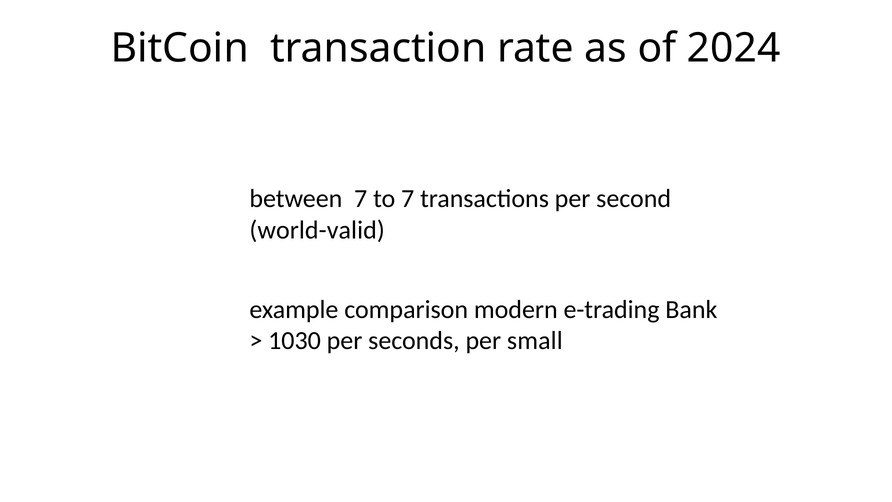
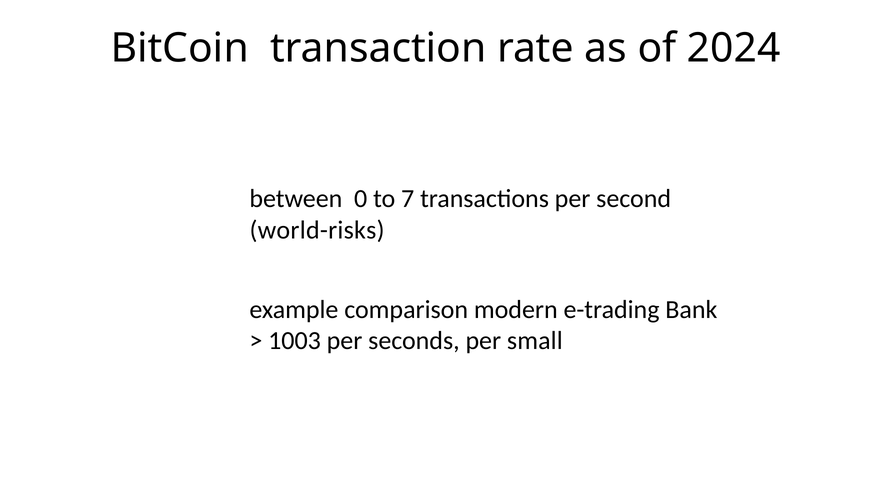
between 7: 7 -> 0 (361, 199)
world-valid: world-valid -> world-risks (317, 230)
1030: 1030 -> 1003 (295, 341)
